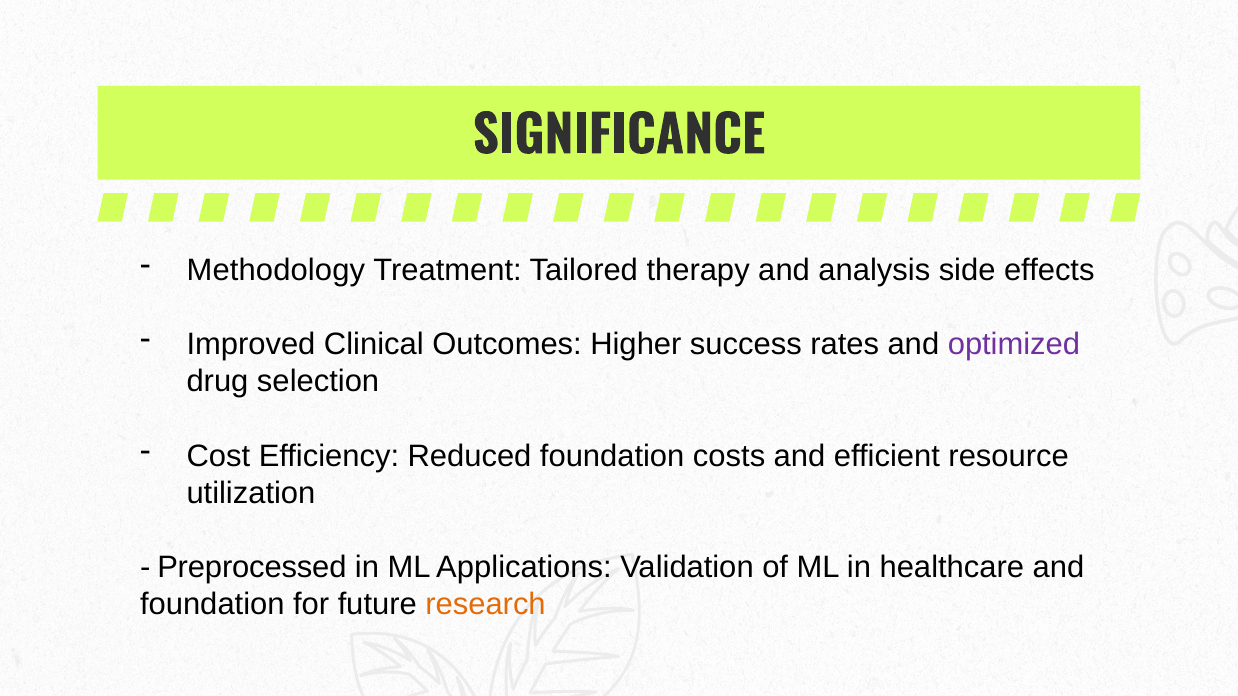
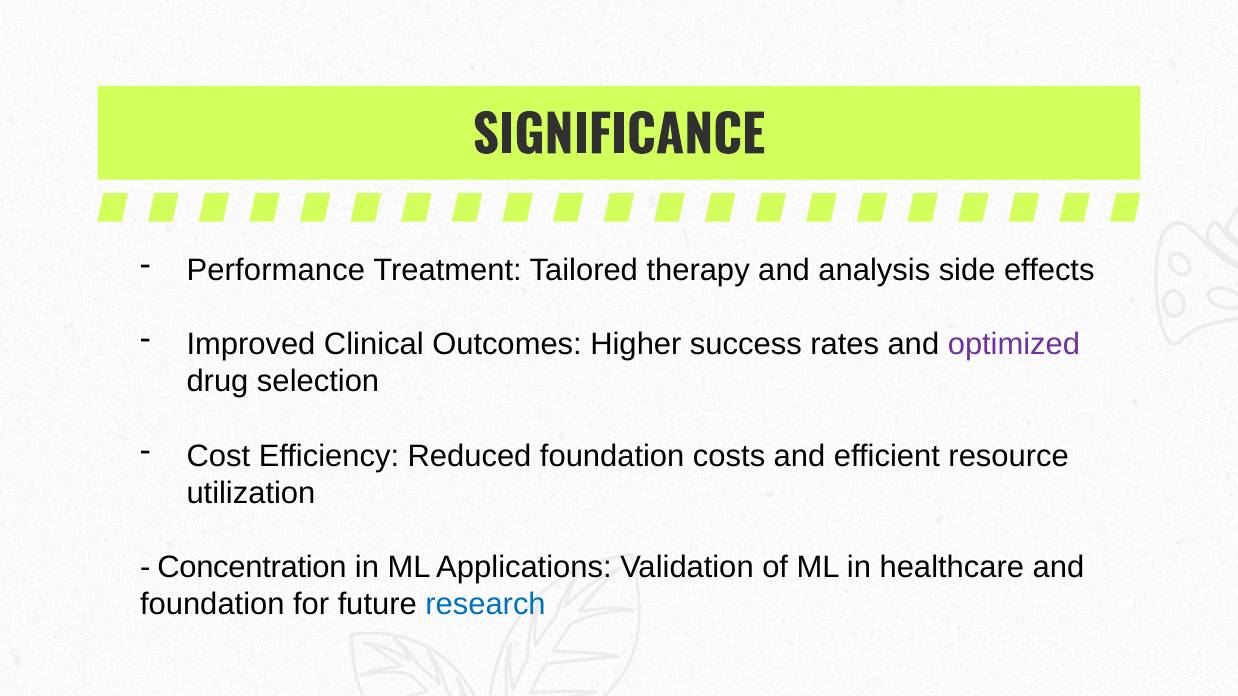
Methodology: Methodology -> Performance (276, 271)
Preprocessed: Preprocessed -> Concentration (252, 568)
research colour: orange -> blue (486, 605)
